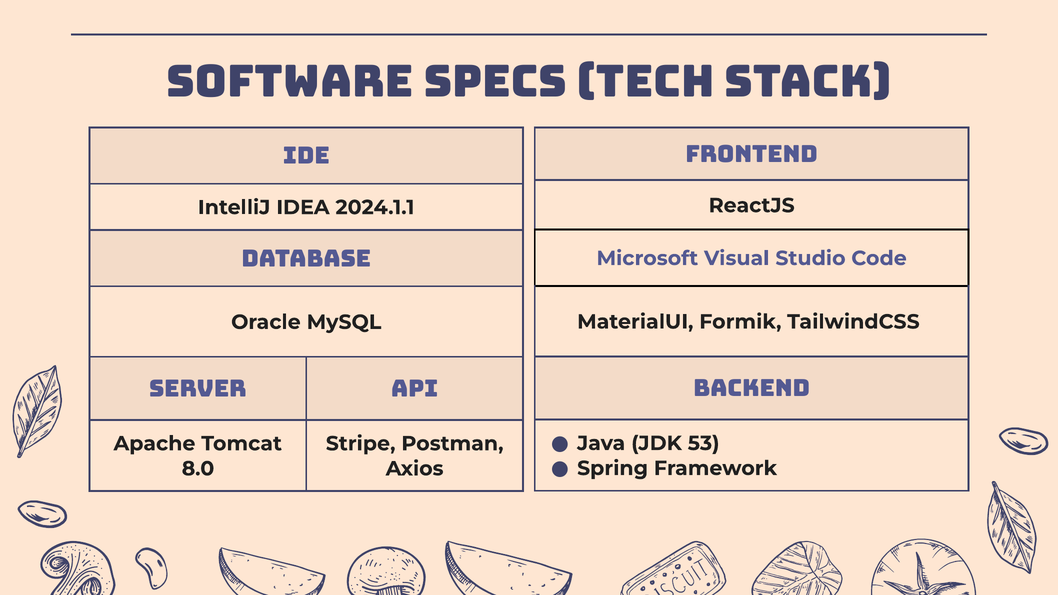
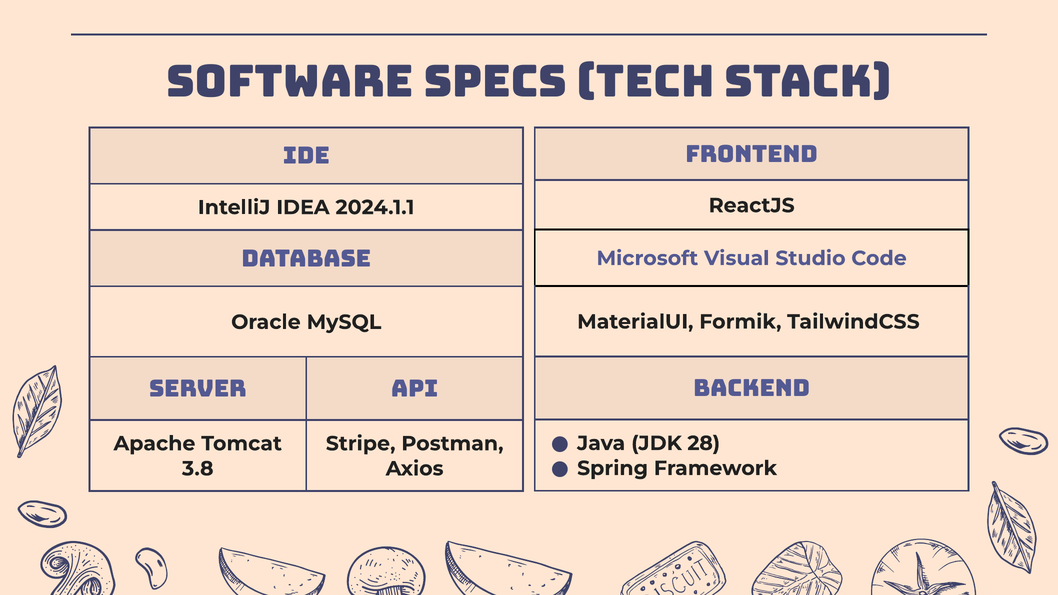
53: 53 -> 28 (704, 443)
8.0: 8.0 -> 3.8 (198, 469)
